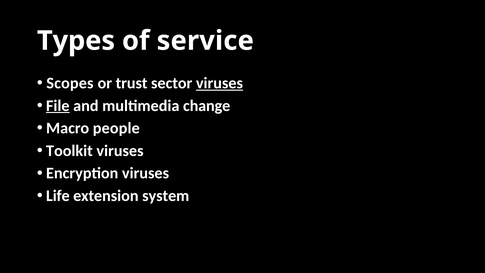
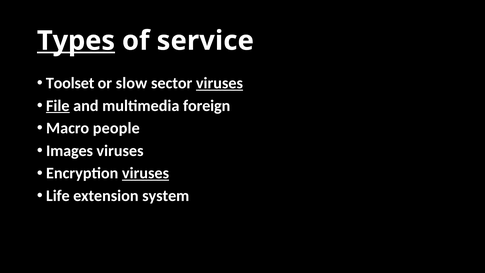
Types underline: none -> present (76, 41)
Scopes: Scopes -> Toolset (70, 83)
trust: trust -> slow (131, 83)
change: change -> foreign (207, 106)
Toolkit: Toolkit -> Images (70, 151)
viruses underline: none -> present (146, 173)
